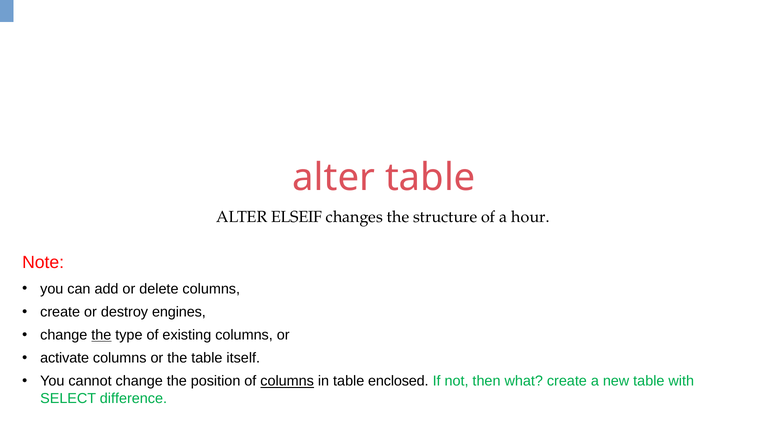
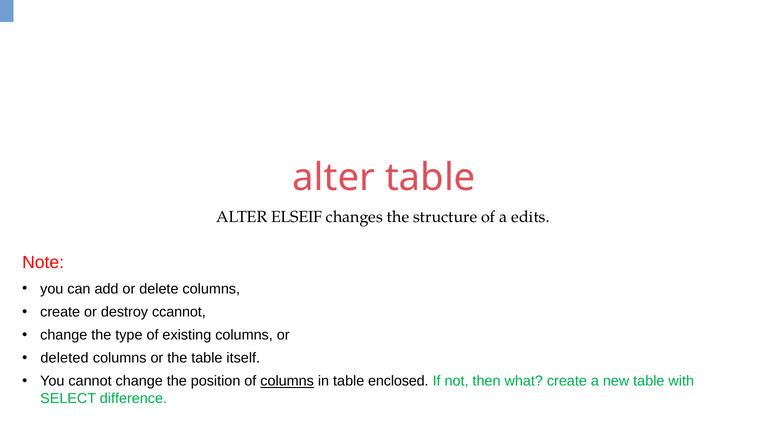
hour: hour -> edits (530, 217)
engines: engines -> ccannot (179, 312)
the underline: present -> none (101, 335)
activate: activate -> deleted (65, 358)
